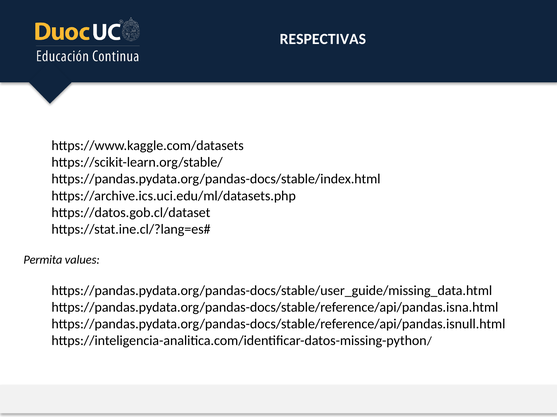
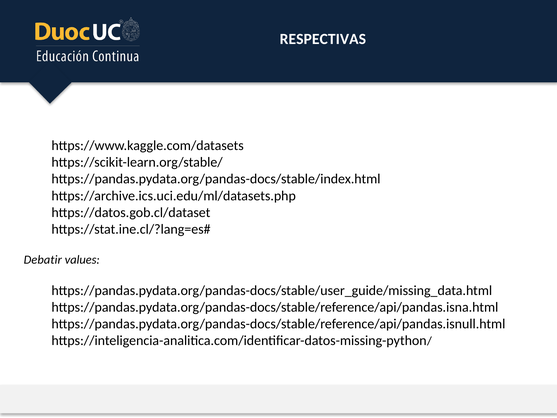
Permita: Permita -> Debatir (43, 260)
